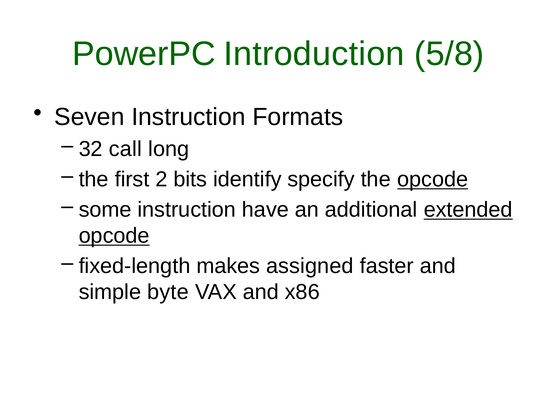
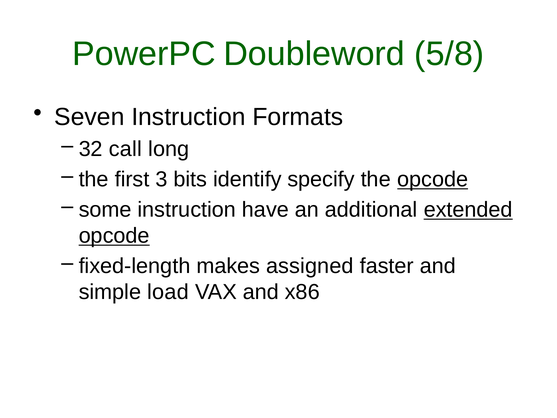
Introduction: Introduction -> Doubleword (314, 54)
2: 2 -> 3 (161, 179)
byte: byte -> load (168, 292)
